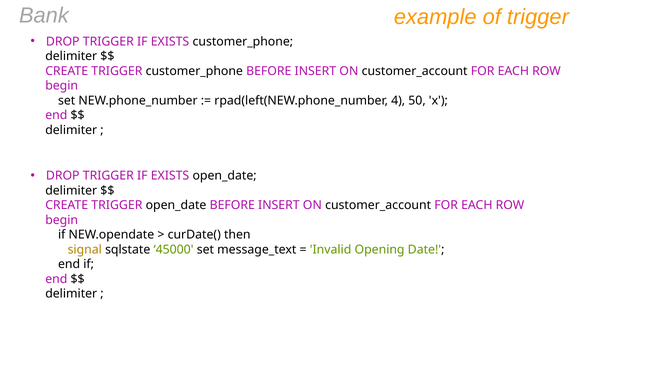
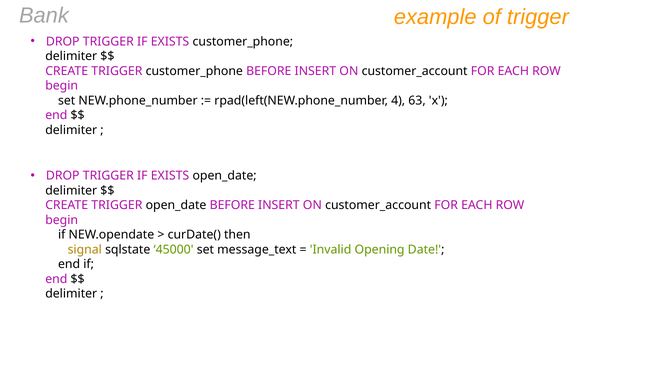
50: 50 -> 63 (417, 100)
